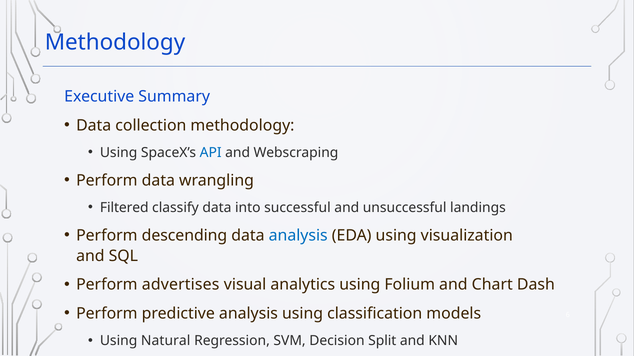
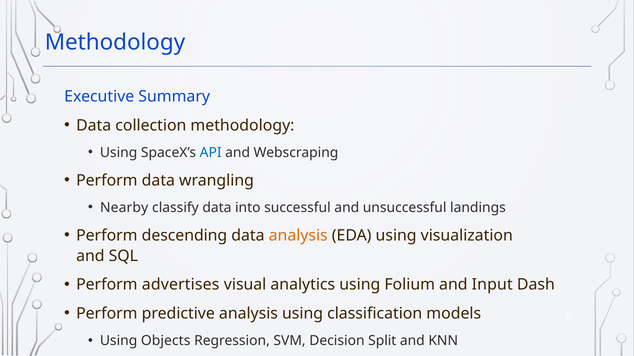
Filtered: Filtered -> Nearby (124, 208)
analysis colour: blue -> orange (298, 236)
Chart: Chart -> Input (492, 285)
Natural: Natural -> Objects (166, 341)
